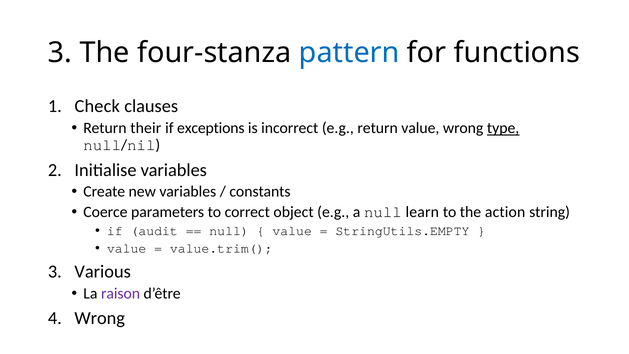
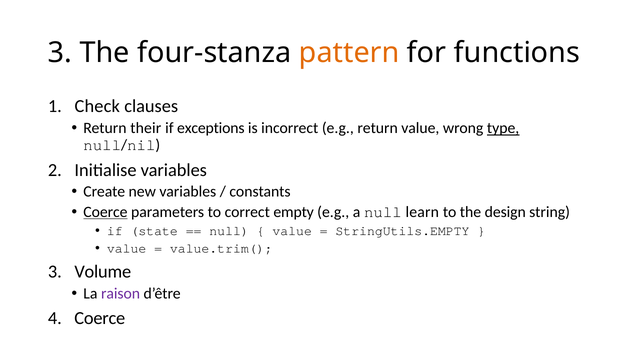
pattern colour: blue -> orange (349, 53)
Coerce underline: none -> present (105, 212)
object: object -> empty (294, 212)
action: action -> design (505, 212)
audit: audit -> state (154, 231)
Various: Various -> Volume (103, 272)
Wrong: Wrong -> Coerce (100, 318)
